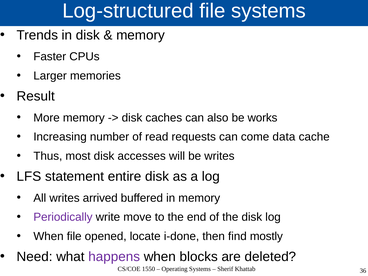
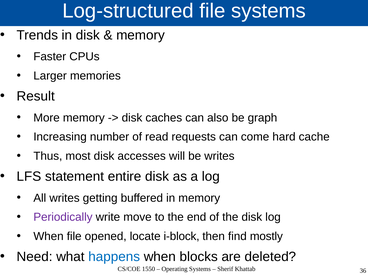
works: works -> graph (262, 118)
data: data -> hard (284, 137)
arrived: arrived -> getting (100, 198)
i-done: i-done -> i-block (182, 236)
happens colour: purple -> blue (114, 257)
